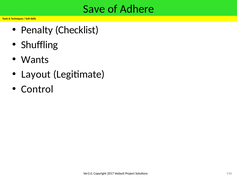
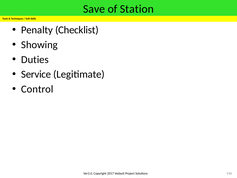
Adhere: Adhere -> Station (137, 9)
Shuffling: Shuffling -> Showing (39, 45)
Wants: Wants -> Duties (35, 59)
Layout: Layout -> Service (36, 74)
